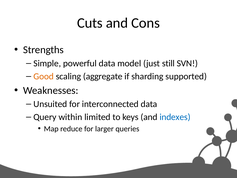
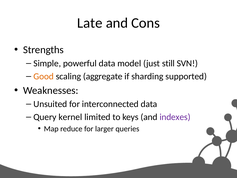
Cuts: Cuts -> Late (90, 23)
within: within -> kernel (70, 117)
indexes colour: blue -> purple (175, 117)
